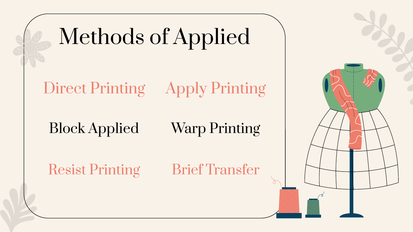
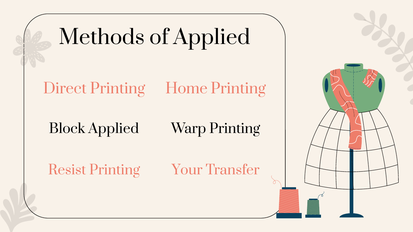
Apply: Apply -> Home (186, 89)
Brief: Brief -> Your (187, 170)
